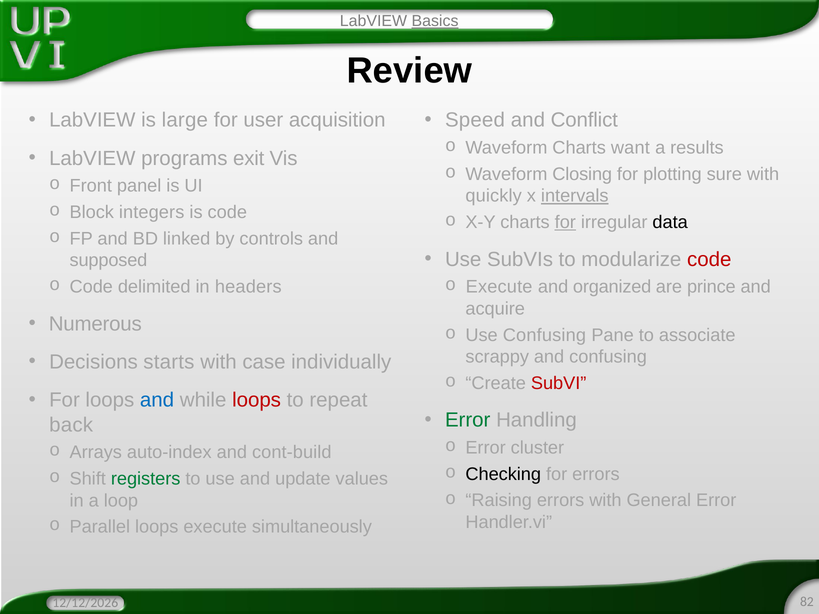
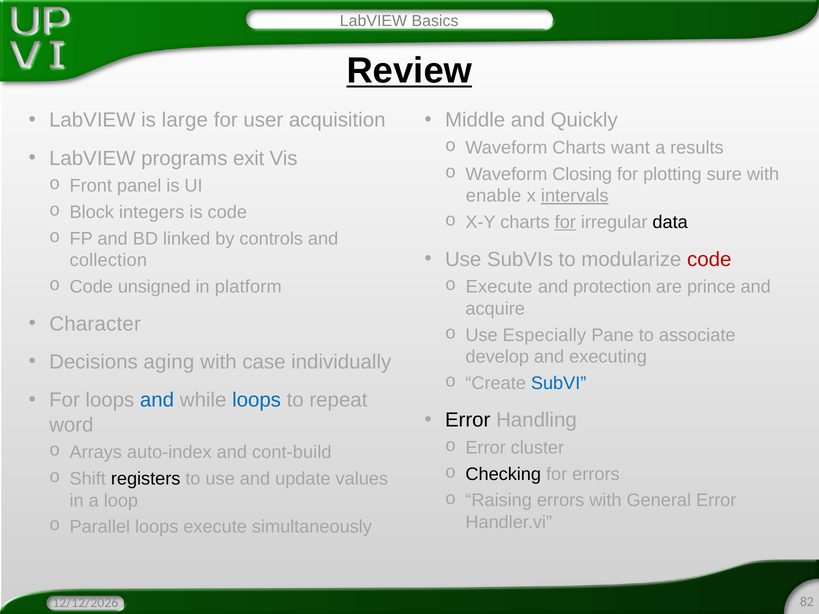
Basics underline: present -> none (435, 21)
Review underline: none -> present (409, 71)
Speed: Speed -> Middle (475, 120)
Conflict: Conflict -> Quickly (584, 120)
quickly: quickly -> enable (494, 196)
supposed: supposed -> collection (108, 261)
delimited: delimited -> unsigned (154, 287)
headers: headers -> platform (248, 287)
organized: organized -> protection (612, 287)
Numerous: Numerous -> Character (95, 324)
Use Confusing: Confusing -> Especially (544, 335)
scrappy: scrappy -> develop (497, 357)
and confusing: confusing -> executing (608, 357)
starts: starts -> aging (169, 362)
SubVI colour: red -> blue (559, 383)
loops colour: red -> blue (257, 400)
Error colour: green -> black (468, 420)
back: back -> word (71, 425)
registers colour: green -> black (146, 479)
